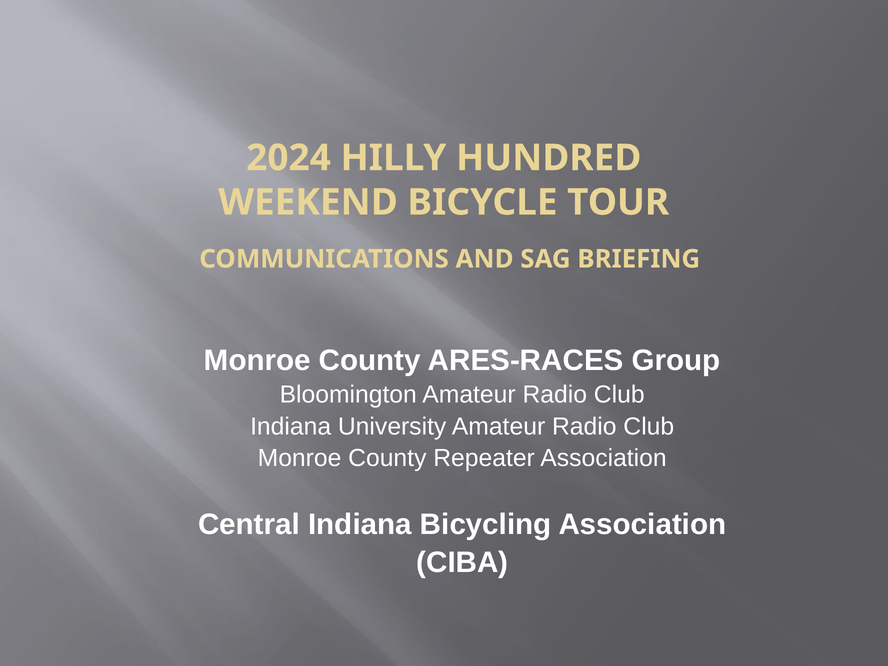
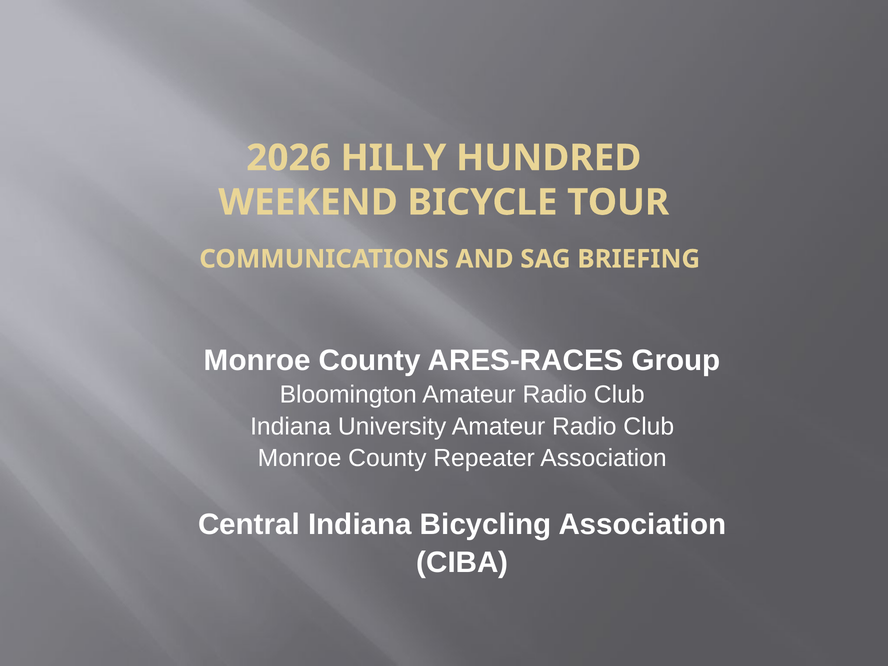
2024: 2024 -> 2026 (289, 158)
